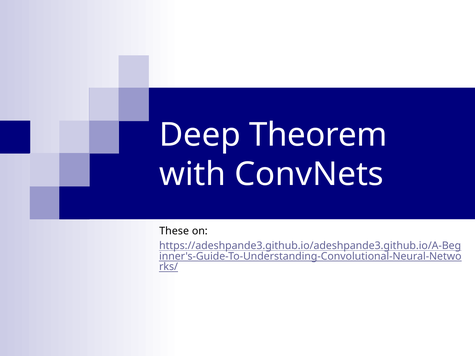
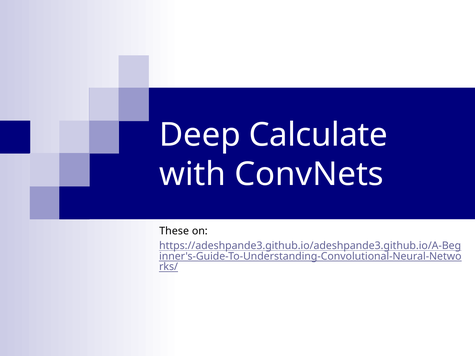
Theorem: Theorem -> Calculate (318, 135)
